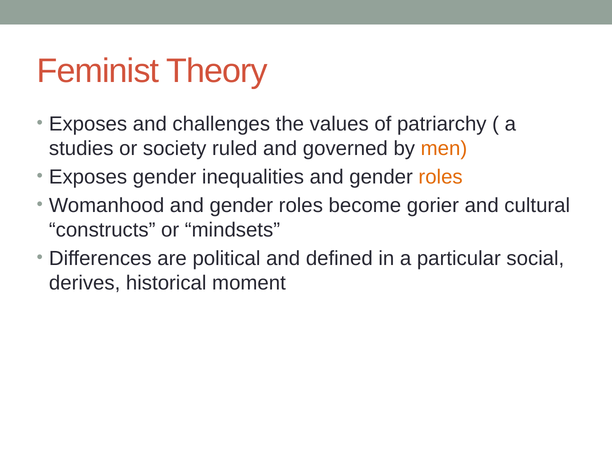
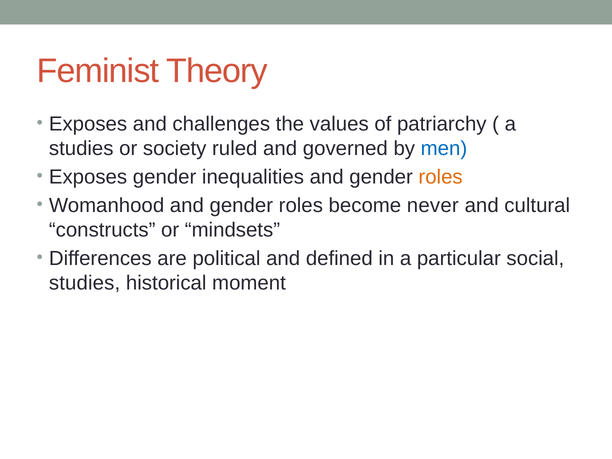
men colour: orange -> blue (444, 148)
gorier: gorier -> never (433, 205)
derives: derives -> studies (85, 283)
